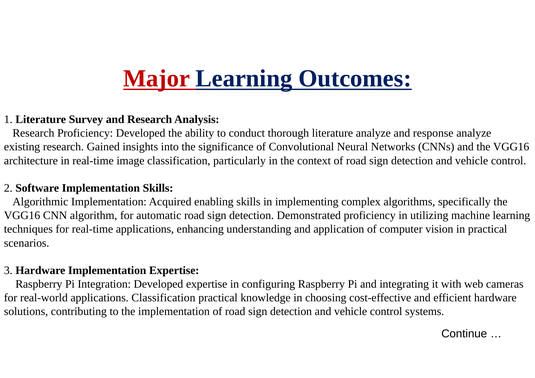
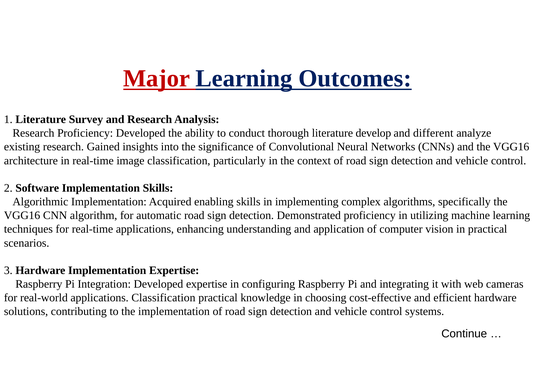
literature analyze: analyze -> develop (373, 133)
response: response -> different (433, 133)
